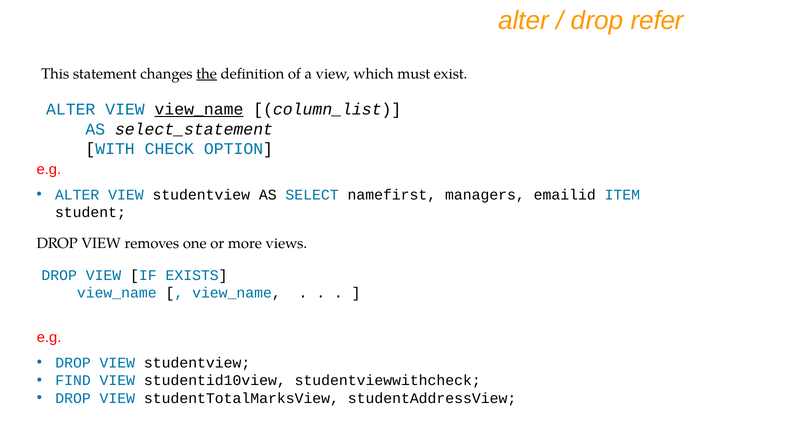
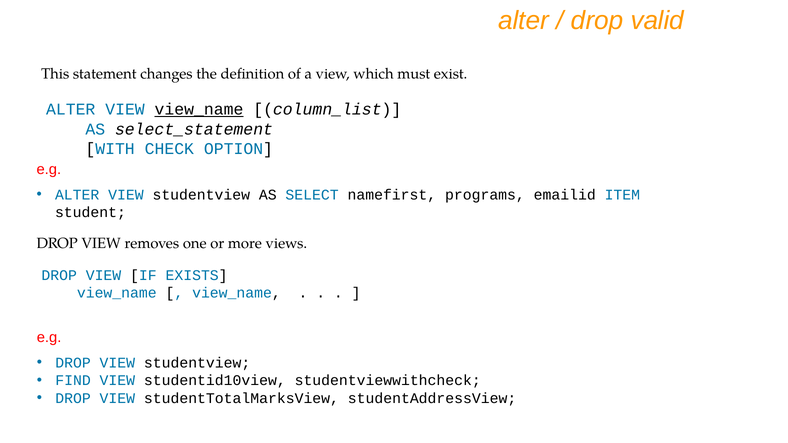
refer: refer -> valid (657, 21)
the underline: present -> none (207, 74)
managers: managers -> programs (485, 195)
